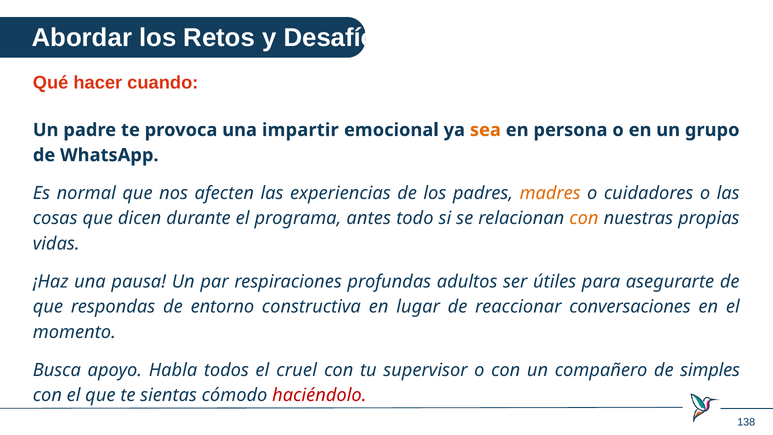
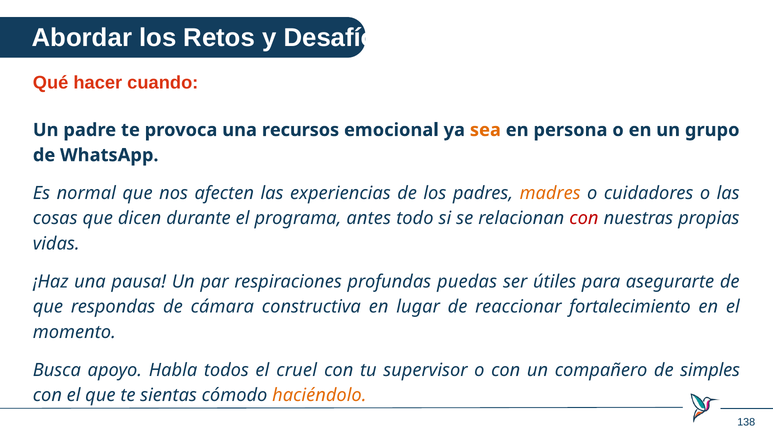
impartir: impartir -> recursos (300, 130)
con colour: orange -> red (584, 218)
adultos: adultos -> puedas (467, 282)
entorno: entorno -> cámara (222, 307)
conversaciones: conversaciones -> fortalecimiento (630, 307)
haciéndolo colour: red -> orange (319, 395)
